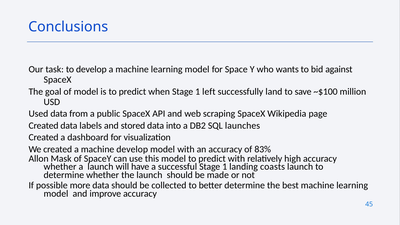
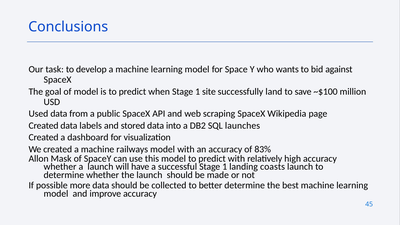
left: left -> site (209, 92)
machine develop: develop -> railways (132, 149)
